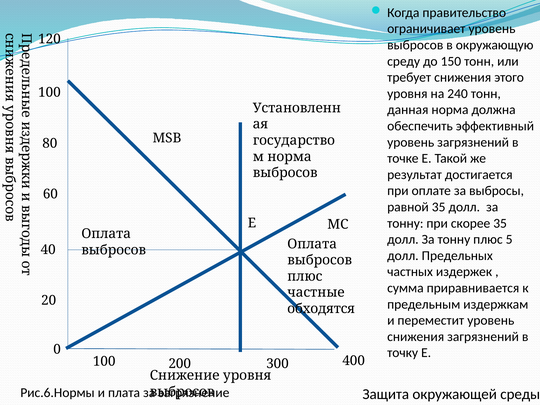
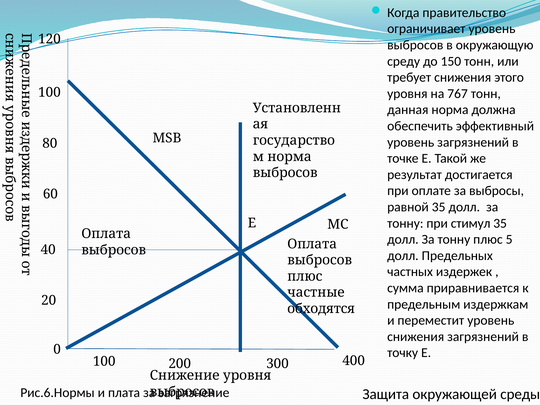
240: 240 -> 767 (458, 94)
скорее: скорее -> стимул (471, 223)
